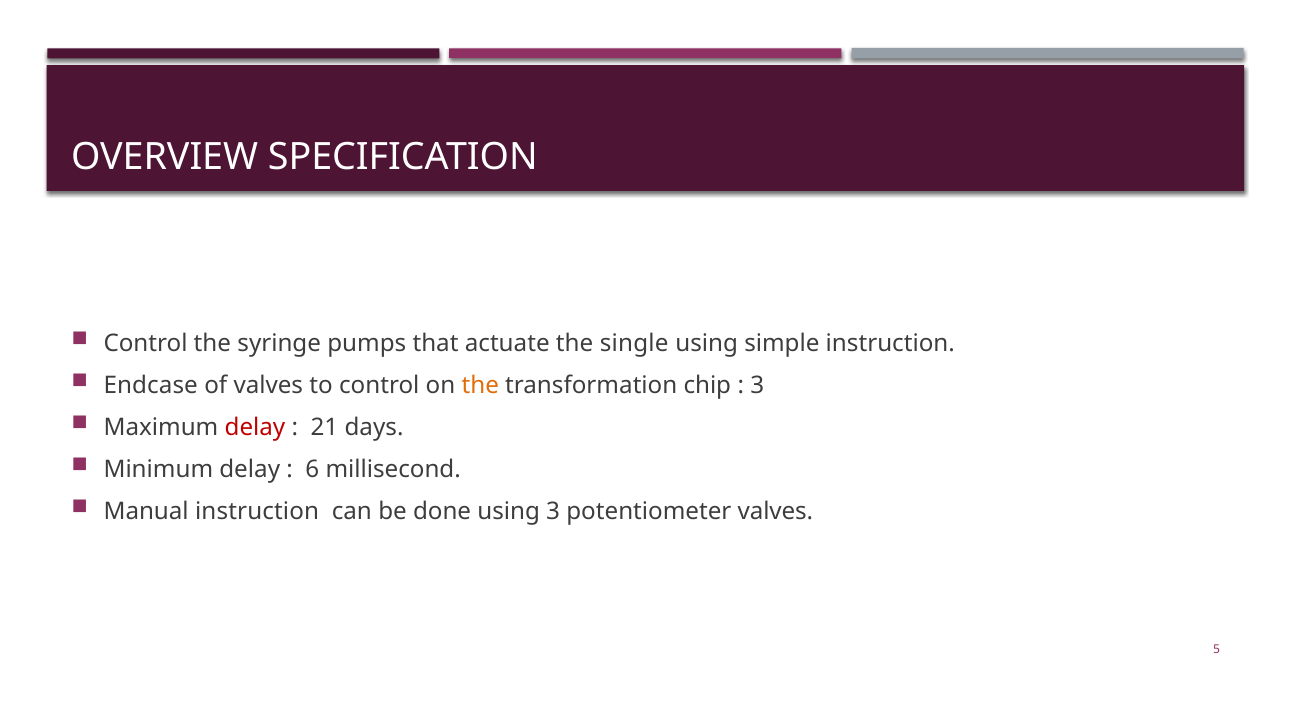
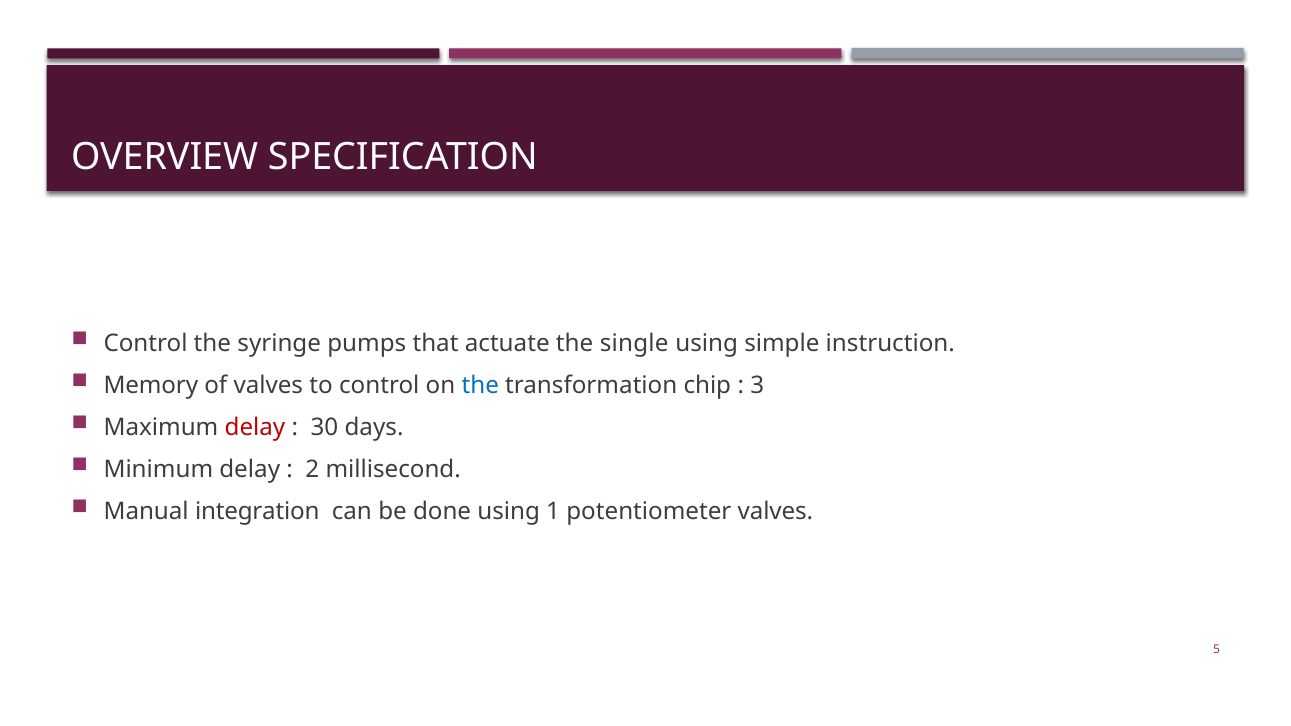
Endcase: Endcase -> Memory (151, 385)
the colour: orange -> blue (480, 385)
21: 21 -> 30 (324, 427)
6: 6 -> 2 (312, 469)
Manual instruction: instruction -> integration (257, 511)
using 3: 3 -> 1 (553, 511)
